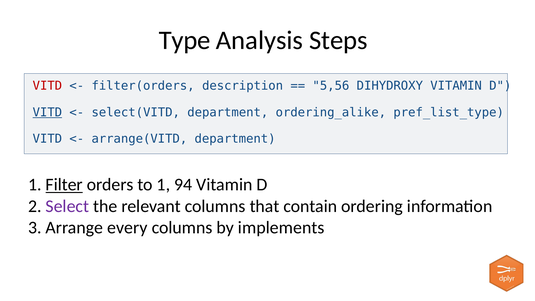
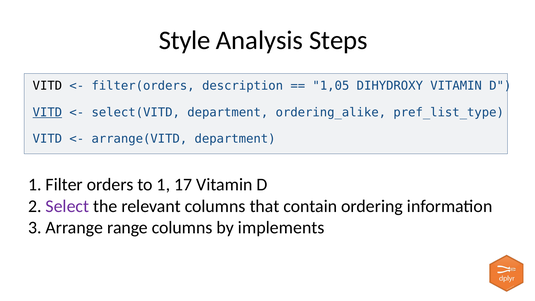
Type: Type -> Style (185, 40)
VITD colour: red -> black (47, 86)
5,56: 5,56 -> 1,05 (331, 86)
Filter underline: present -> none (64, 185)
94: 94 -> 17 (183, 185)
every: every -> range (127, 228)
